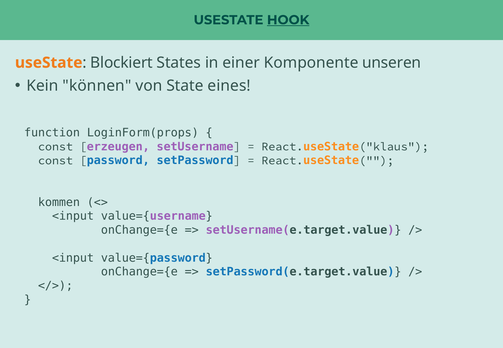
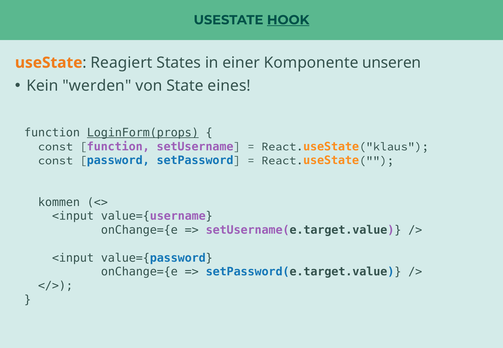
Blockiert: Blockiert -> Reagiert (121, 63)
können: können -> werden (97, 86)
LoginForm(props underline: none -> present (143, 133)
erzeugen: erzeugen -> function (118, 147)
